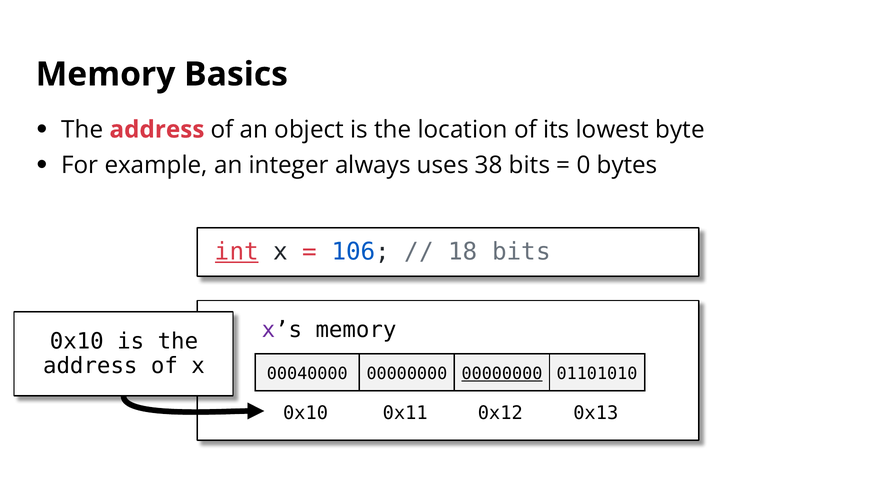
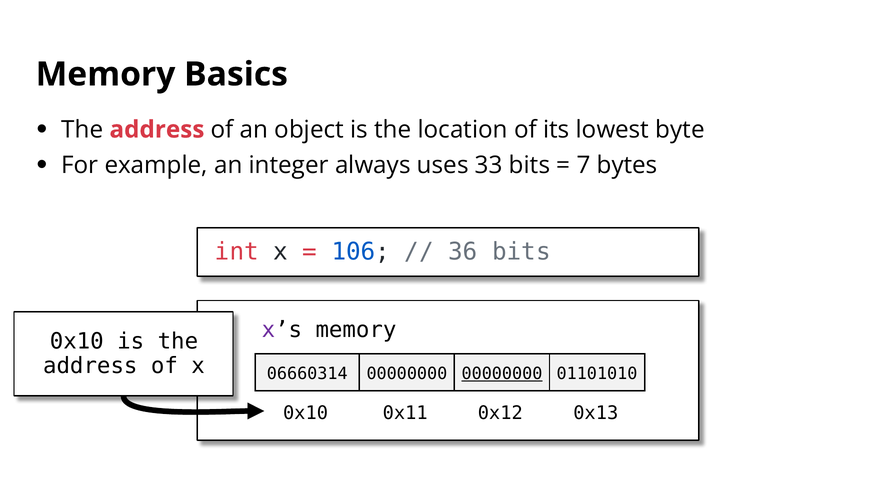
38: 38 -> 33 (489, 165)
0: 0 -> 7 (583, 165)
int underline: present -> none (237, 252)
18: 18 -> 36 (463, 252)
00040000: 00040000 -> 06660314 (307, 374)
